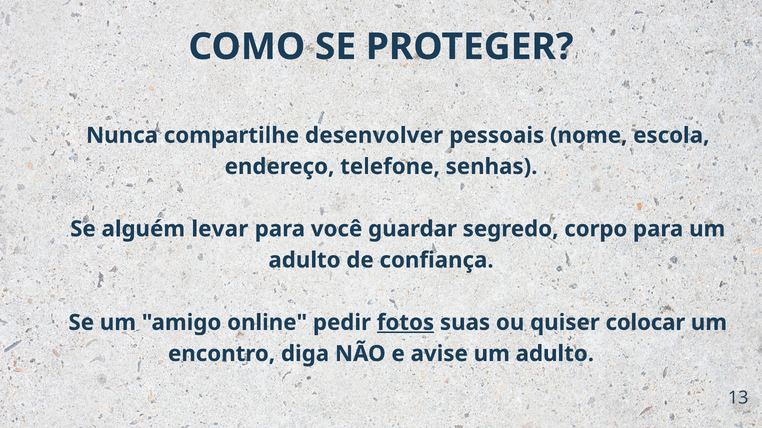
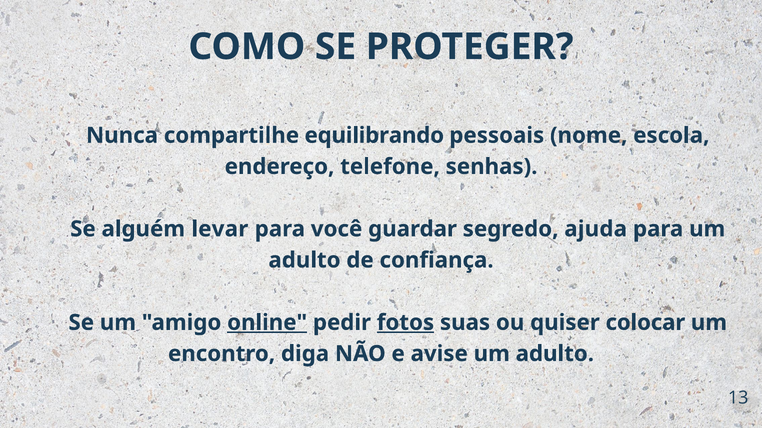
desenvolver: desenvolver -> equilibrando (374, 136)
corpo: corpo -> ajuda (596, 229)
online underline: none -> present (267, 323)
